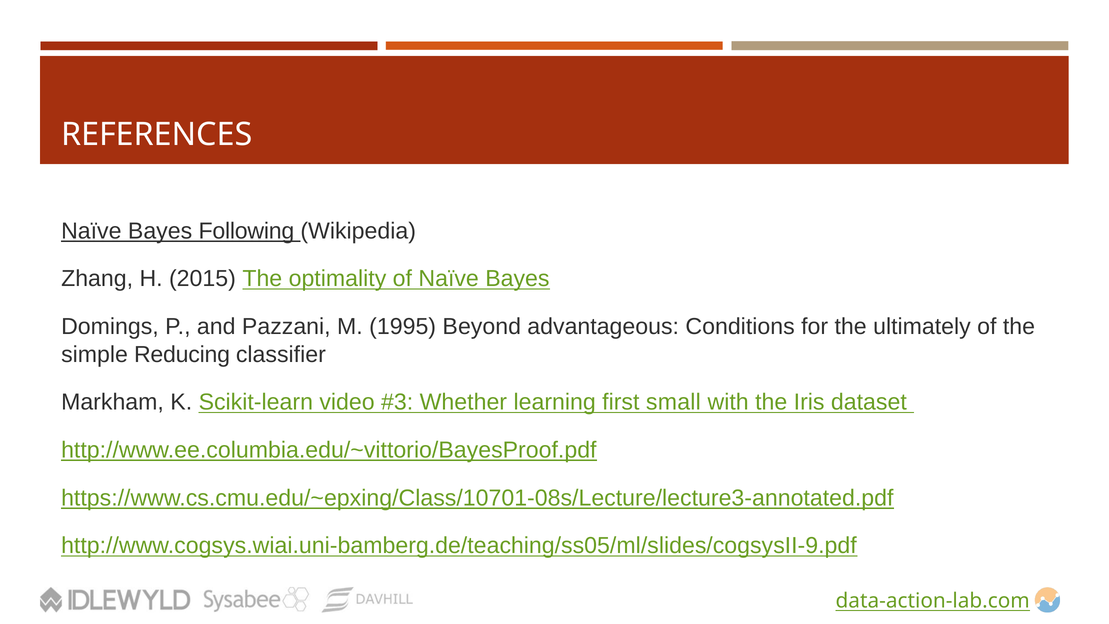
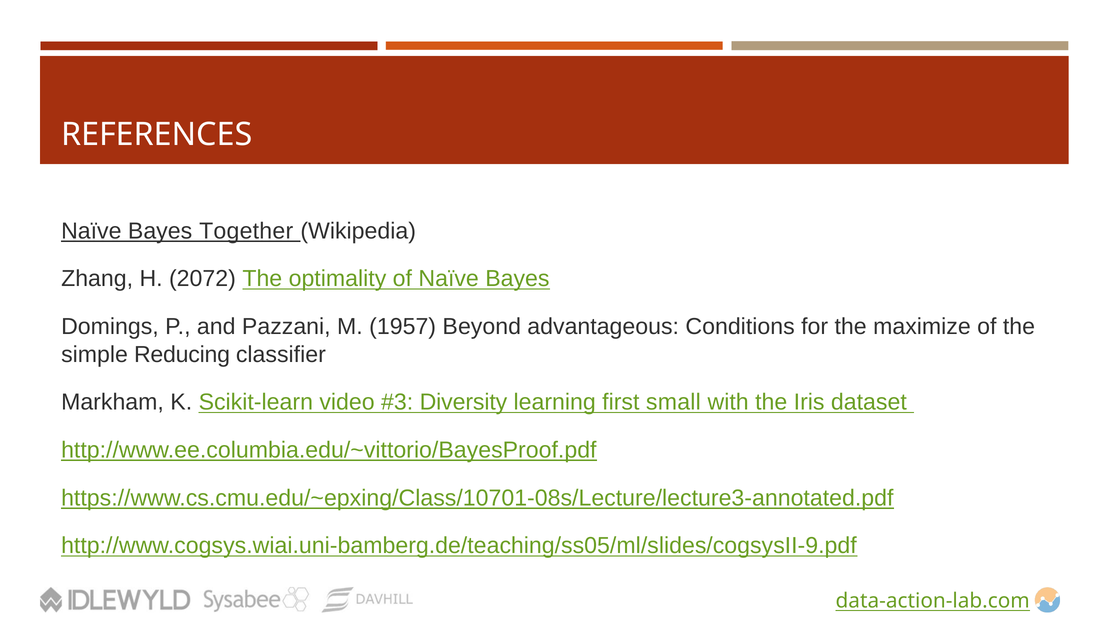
Following: Following -> Together (246, 231)
2015: 2015 -> 2072 (202, 279)
1995: 1995 -> 1957 (403, 327)
ultimately: ultimately -> maximize (922, 327)
Whether: Whether -> Diversity (463, 402)
